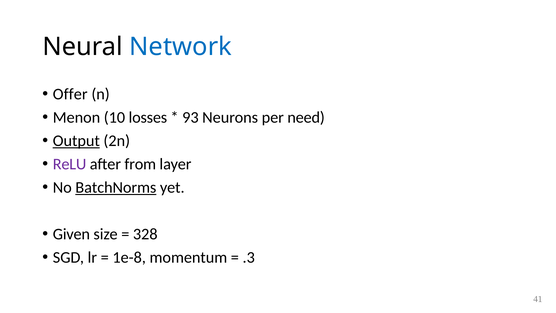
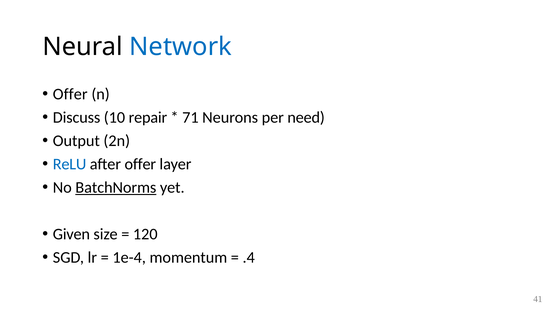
Menon: Menon -> Discuss (77, 117)
losses: losses -> repair (148, 117)
93: 93 -> 71 (190, 117)
Output underline: present -> none (76, 141)
ReLU colour: purple -> blue (70, 164)
after from: from -> offer (140, 164)
328: 328 -> 120 (145, 234)
1e-8: 1e-8 -> 1e-4 (129, 257)
.3: .3 -> .4 (249, 257)
